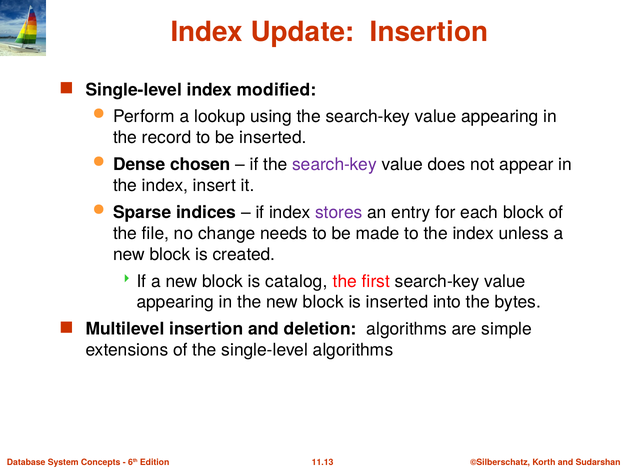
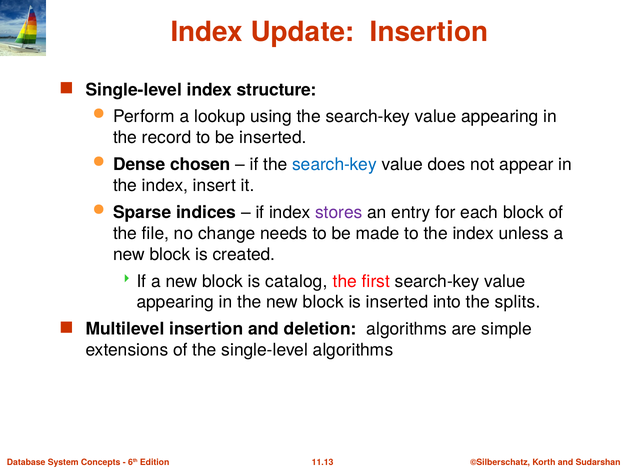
modified: modified -> structure (277, 90)
search-key colour: purple -> blue (335, 165)
bytes: bytes -> splits (518, 302)
